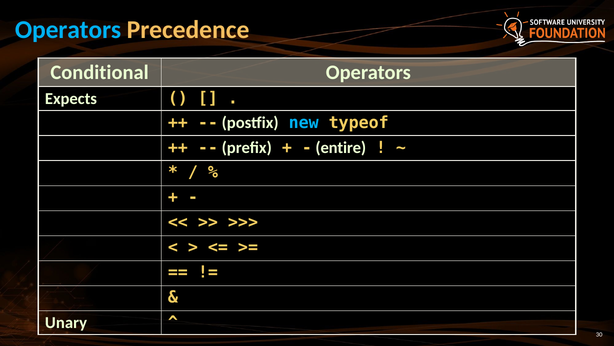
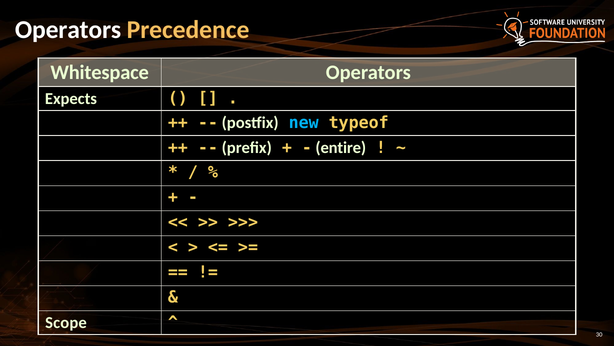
Operators colour: light blue -> white (68, 30)
Conditional: Conditional -> Whitespace (100, 73)
Unary: Unary -> Scope (66, 322)
